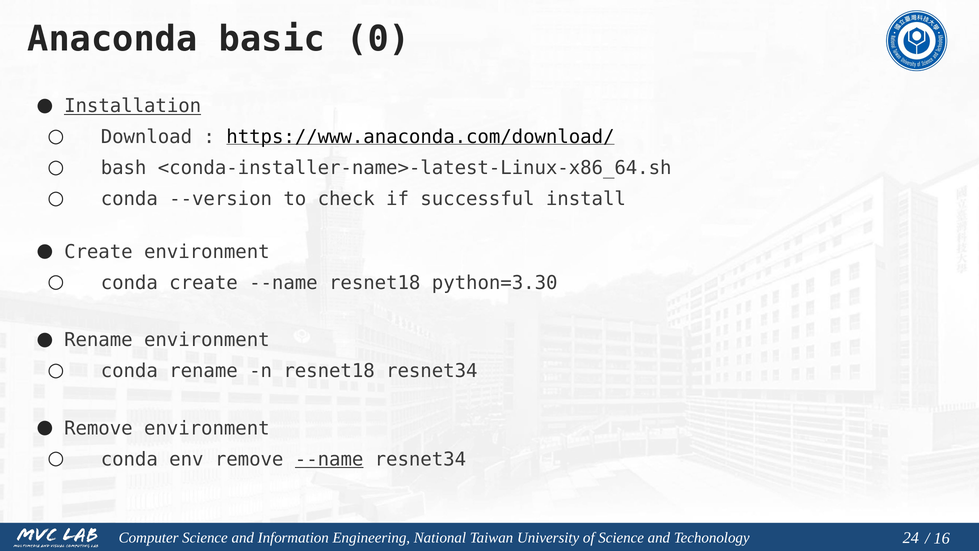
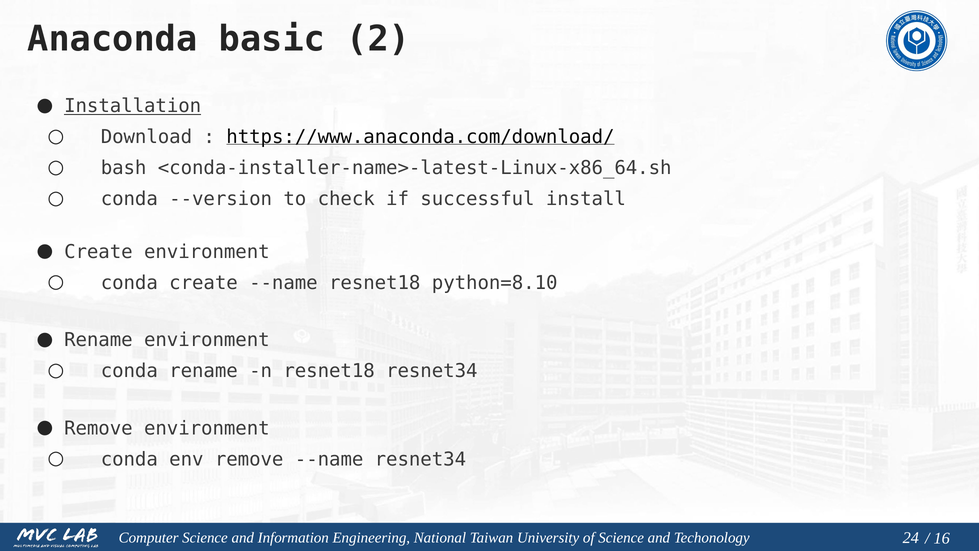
0: 0 -> 2 (378, 39)
python=3.30: python=3.30 -> python=8.10 (495, 283)
--name underline: present -> none (329, 459)
